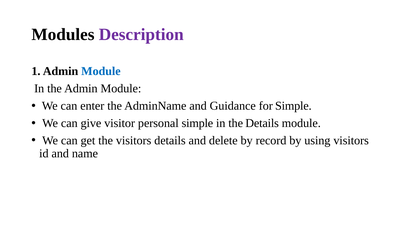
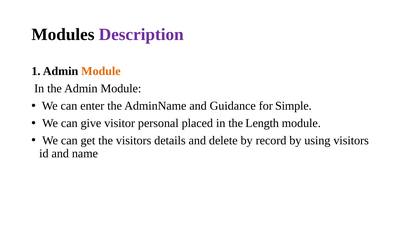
Module colour: blue -> orange (101, 71)
personal simple: simple -> placed (197, 123)
the Details: Details -> Length (262, 123)
